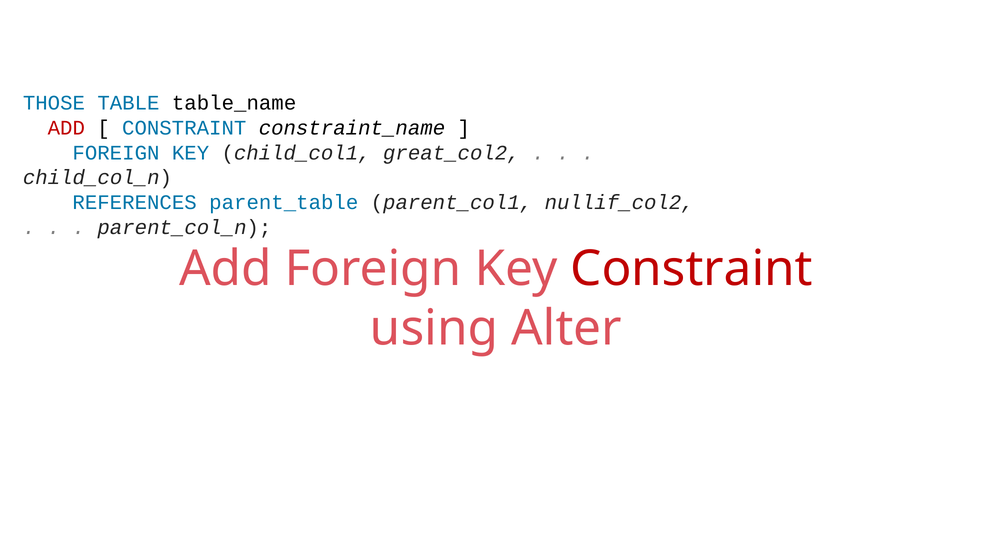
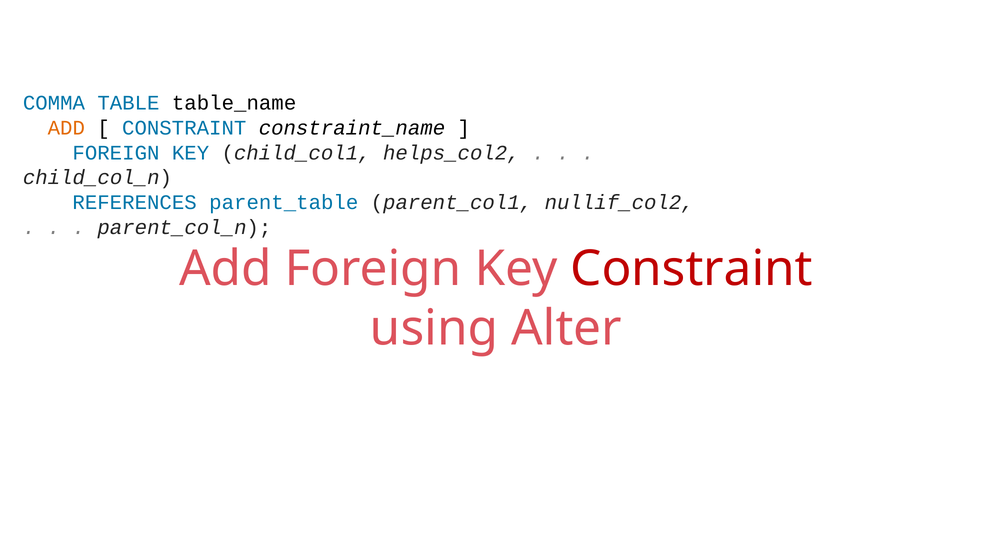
THOSE: THOSE -> COMMA (54, 103)
ADD colour: red -> orange (66, 128)
great_col2: great_col2 -> helps_col2 (451, 153)
